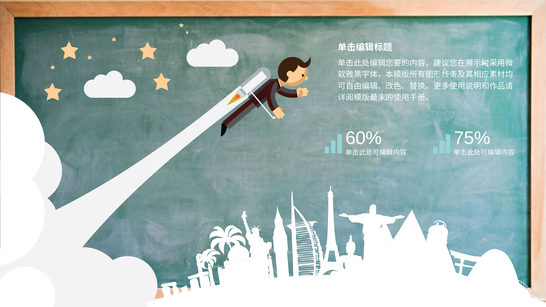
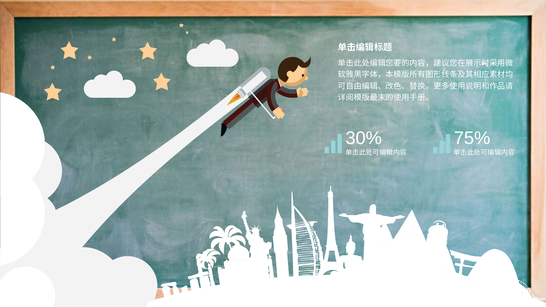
60%: 60% -> 30% (364, 138)
